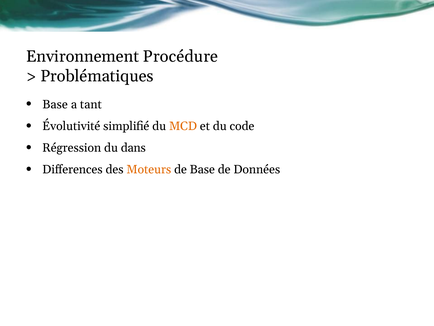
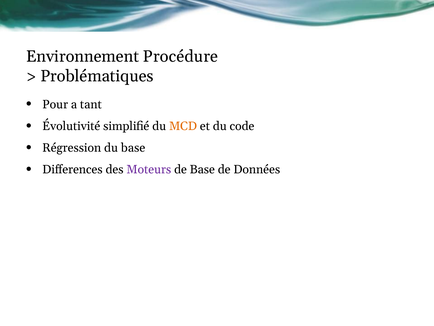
Base: Base -> Pour (55, 104)
du dans: dans -> base (133, 148)
Moteurs colour: orange -> purple (149, 169)
